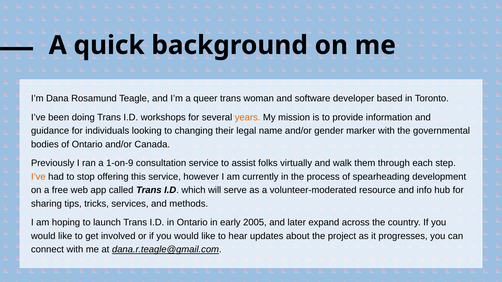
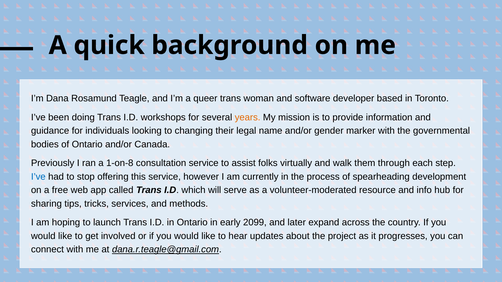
1-on-9: 1-on-9 -> 1-on-8 (120, 163)
I’ve colour: orange -> blue (38, 177)
2005: 2005 -> 2099 (255, 223)
